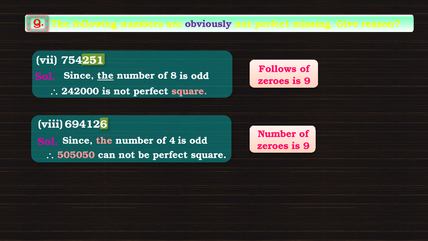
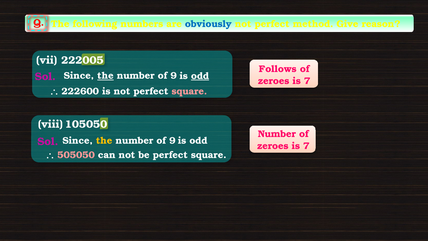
obviously colour: purple -> blue (208, 24)
missing: missing -> method (313, 24)
754251: 754251 -> 222005 (82, 60)
8: 8 -> 9 (174, 76)
odd underline: none -> present (200, 76)
9: 9 -> 7 (307, 81)
242000: 242000 -> 222600 (80, 91)
694126: 694126 -> 105050 (86, 124)
the colour: pink -> yellow (104, 141)
4: 4 -> 9 (172, 141)
9: 9 -> 7 (306, 146)
